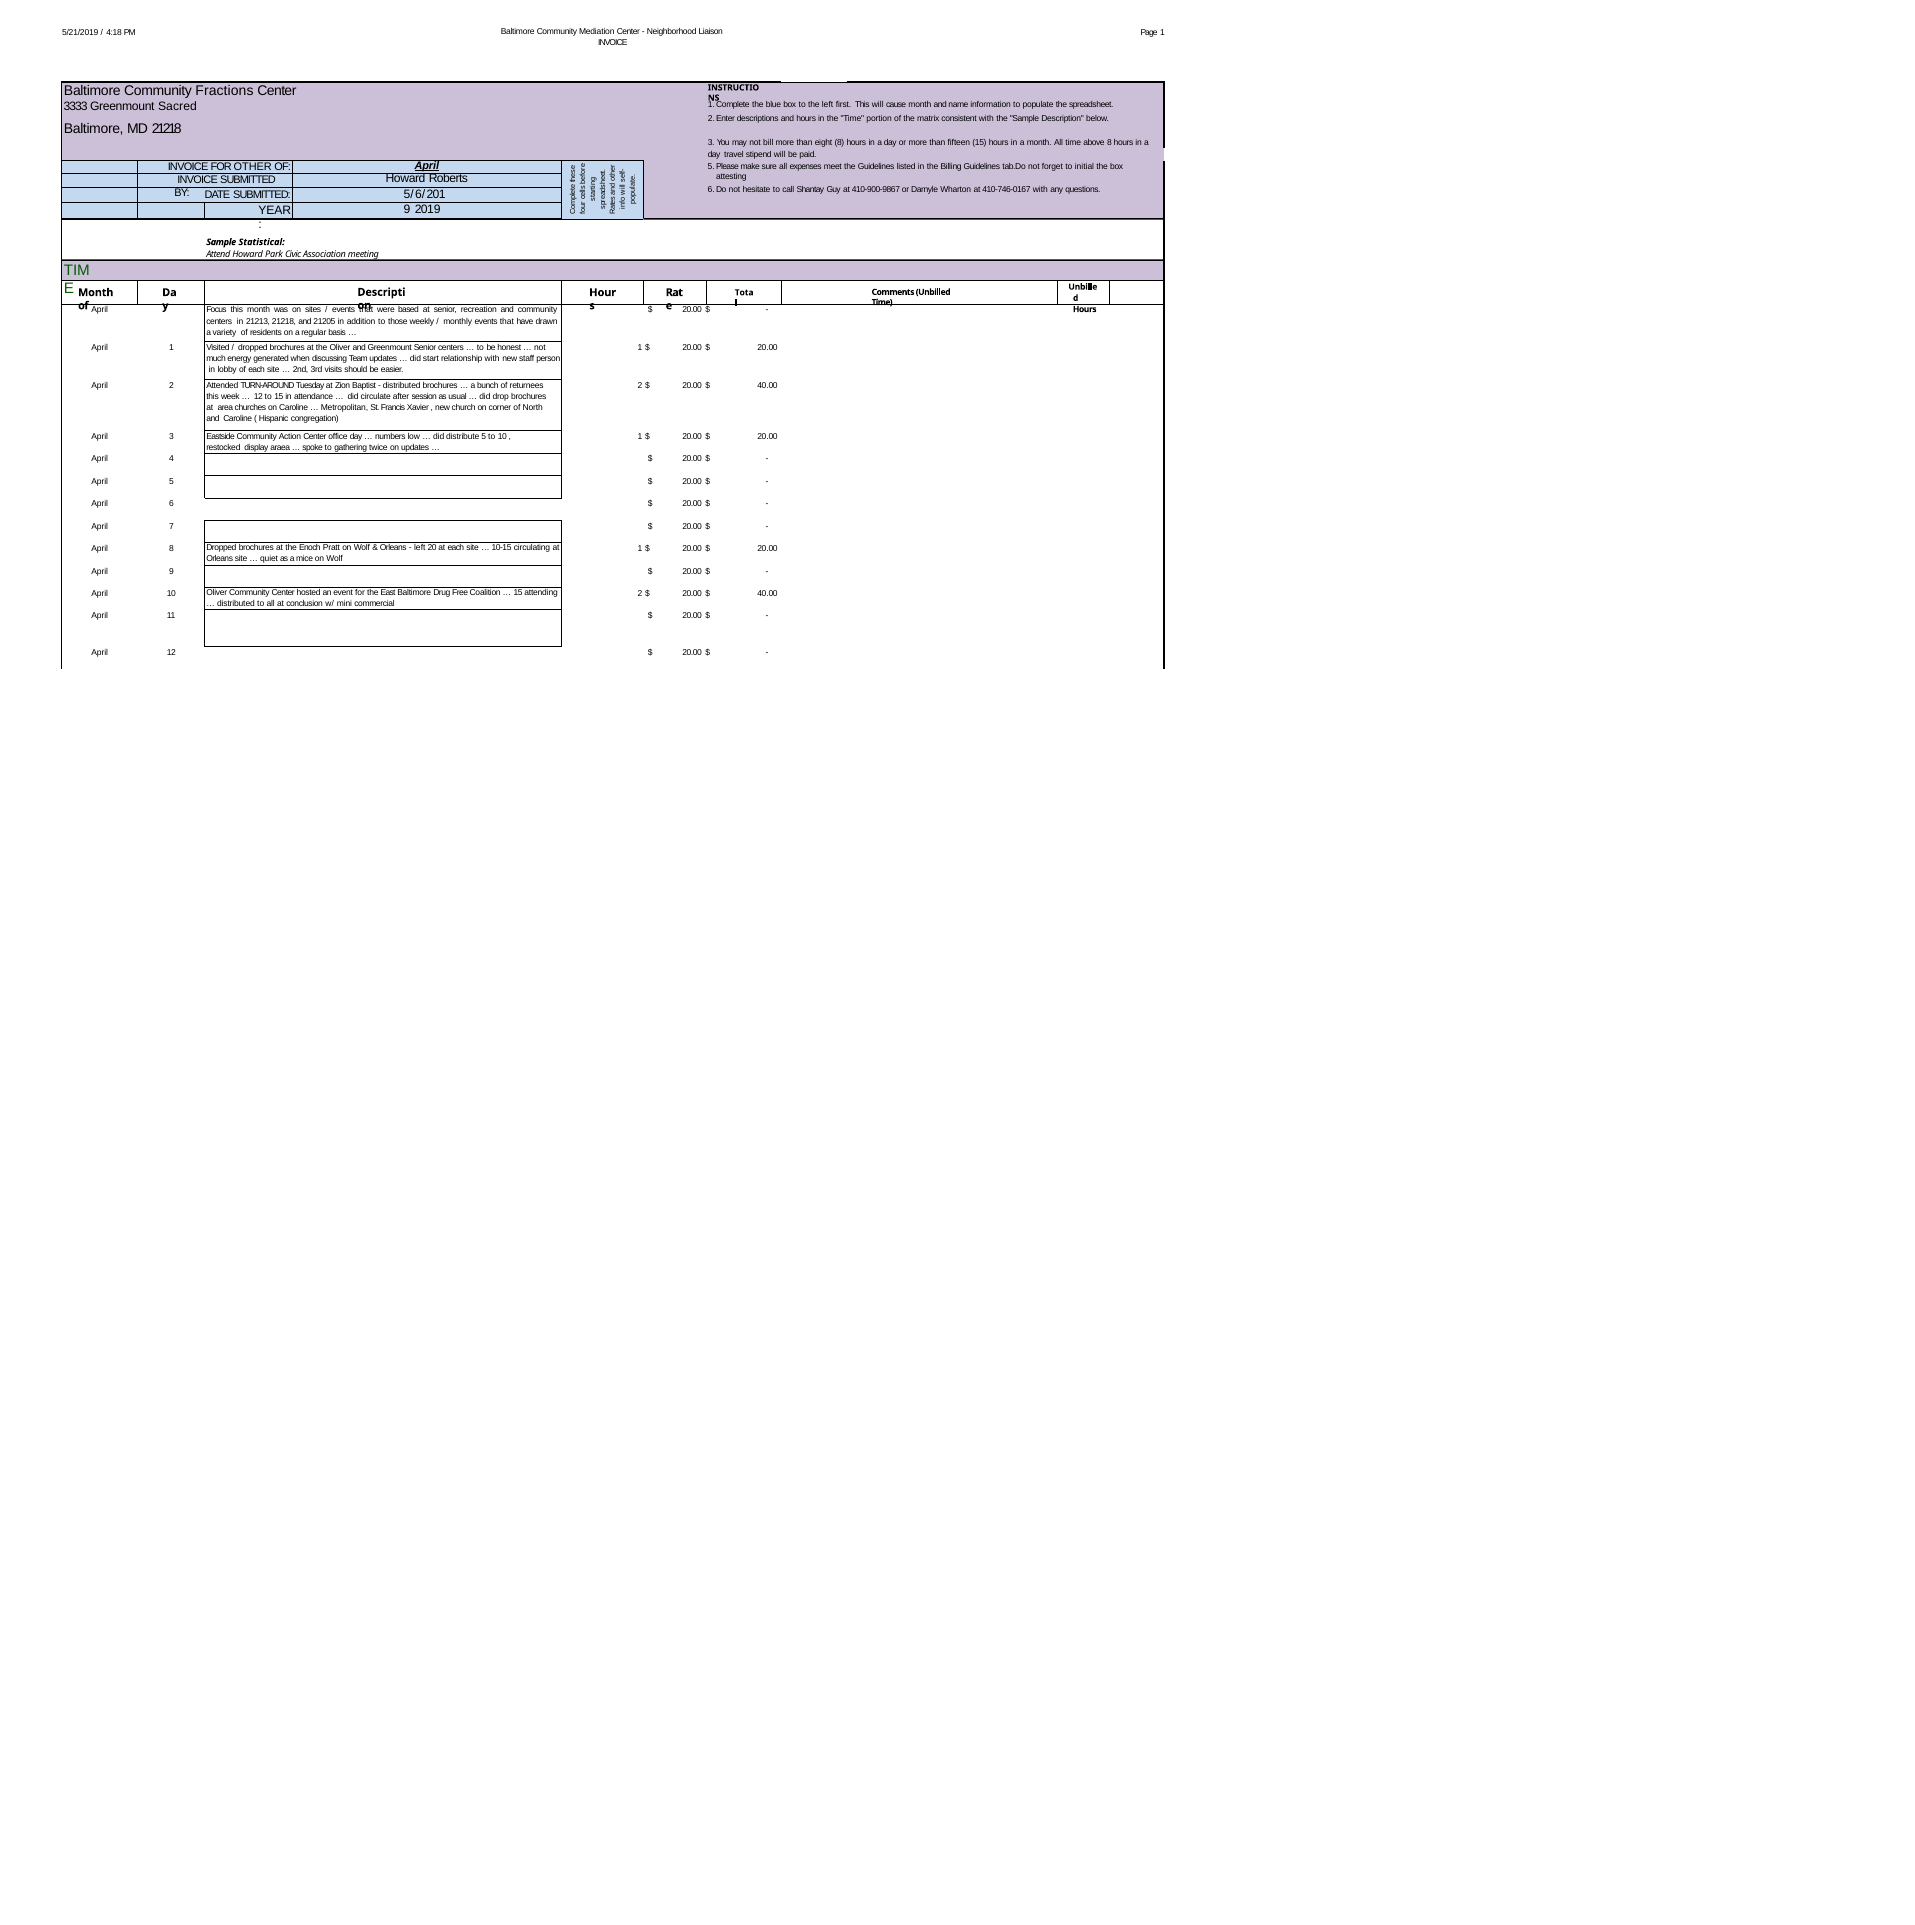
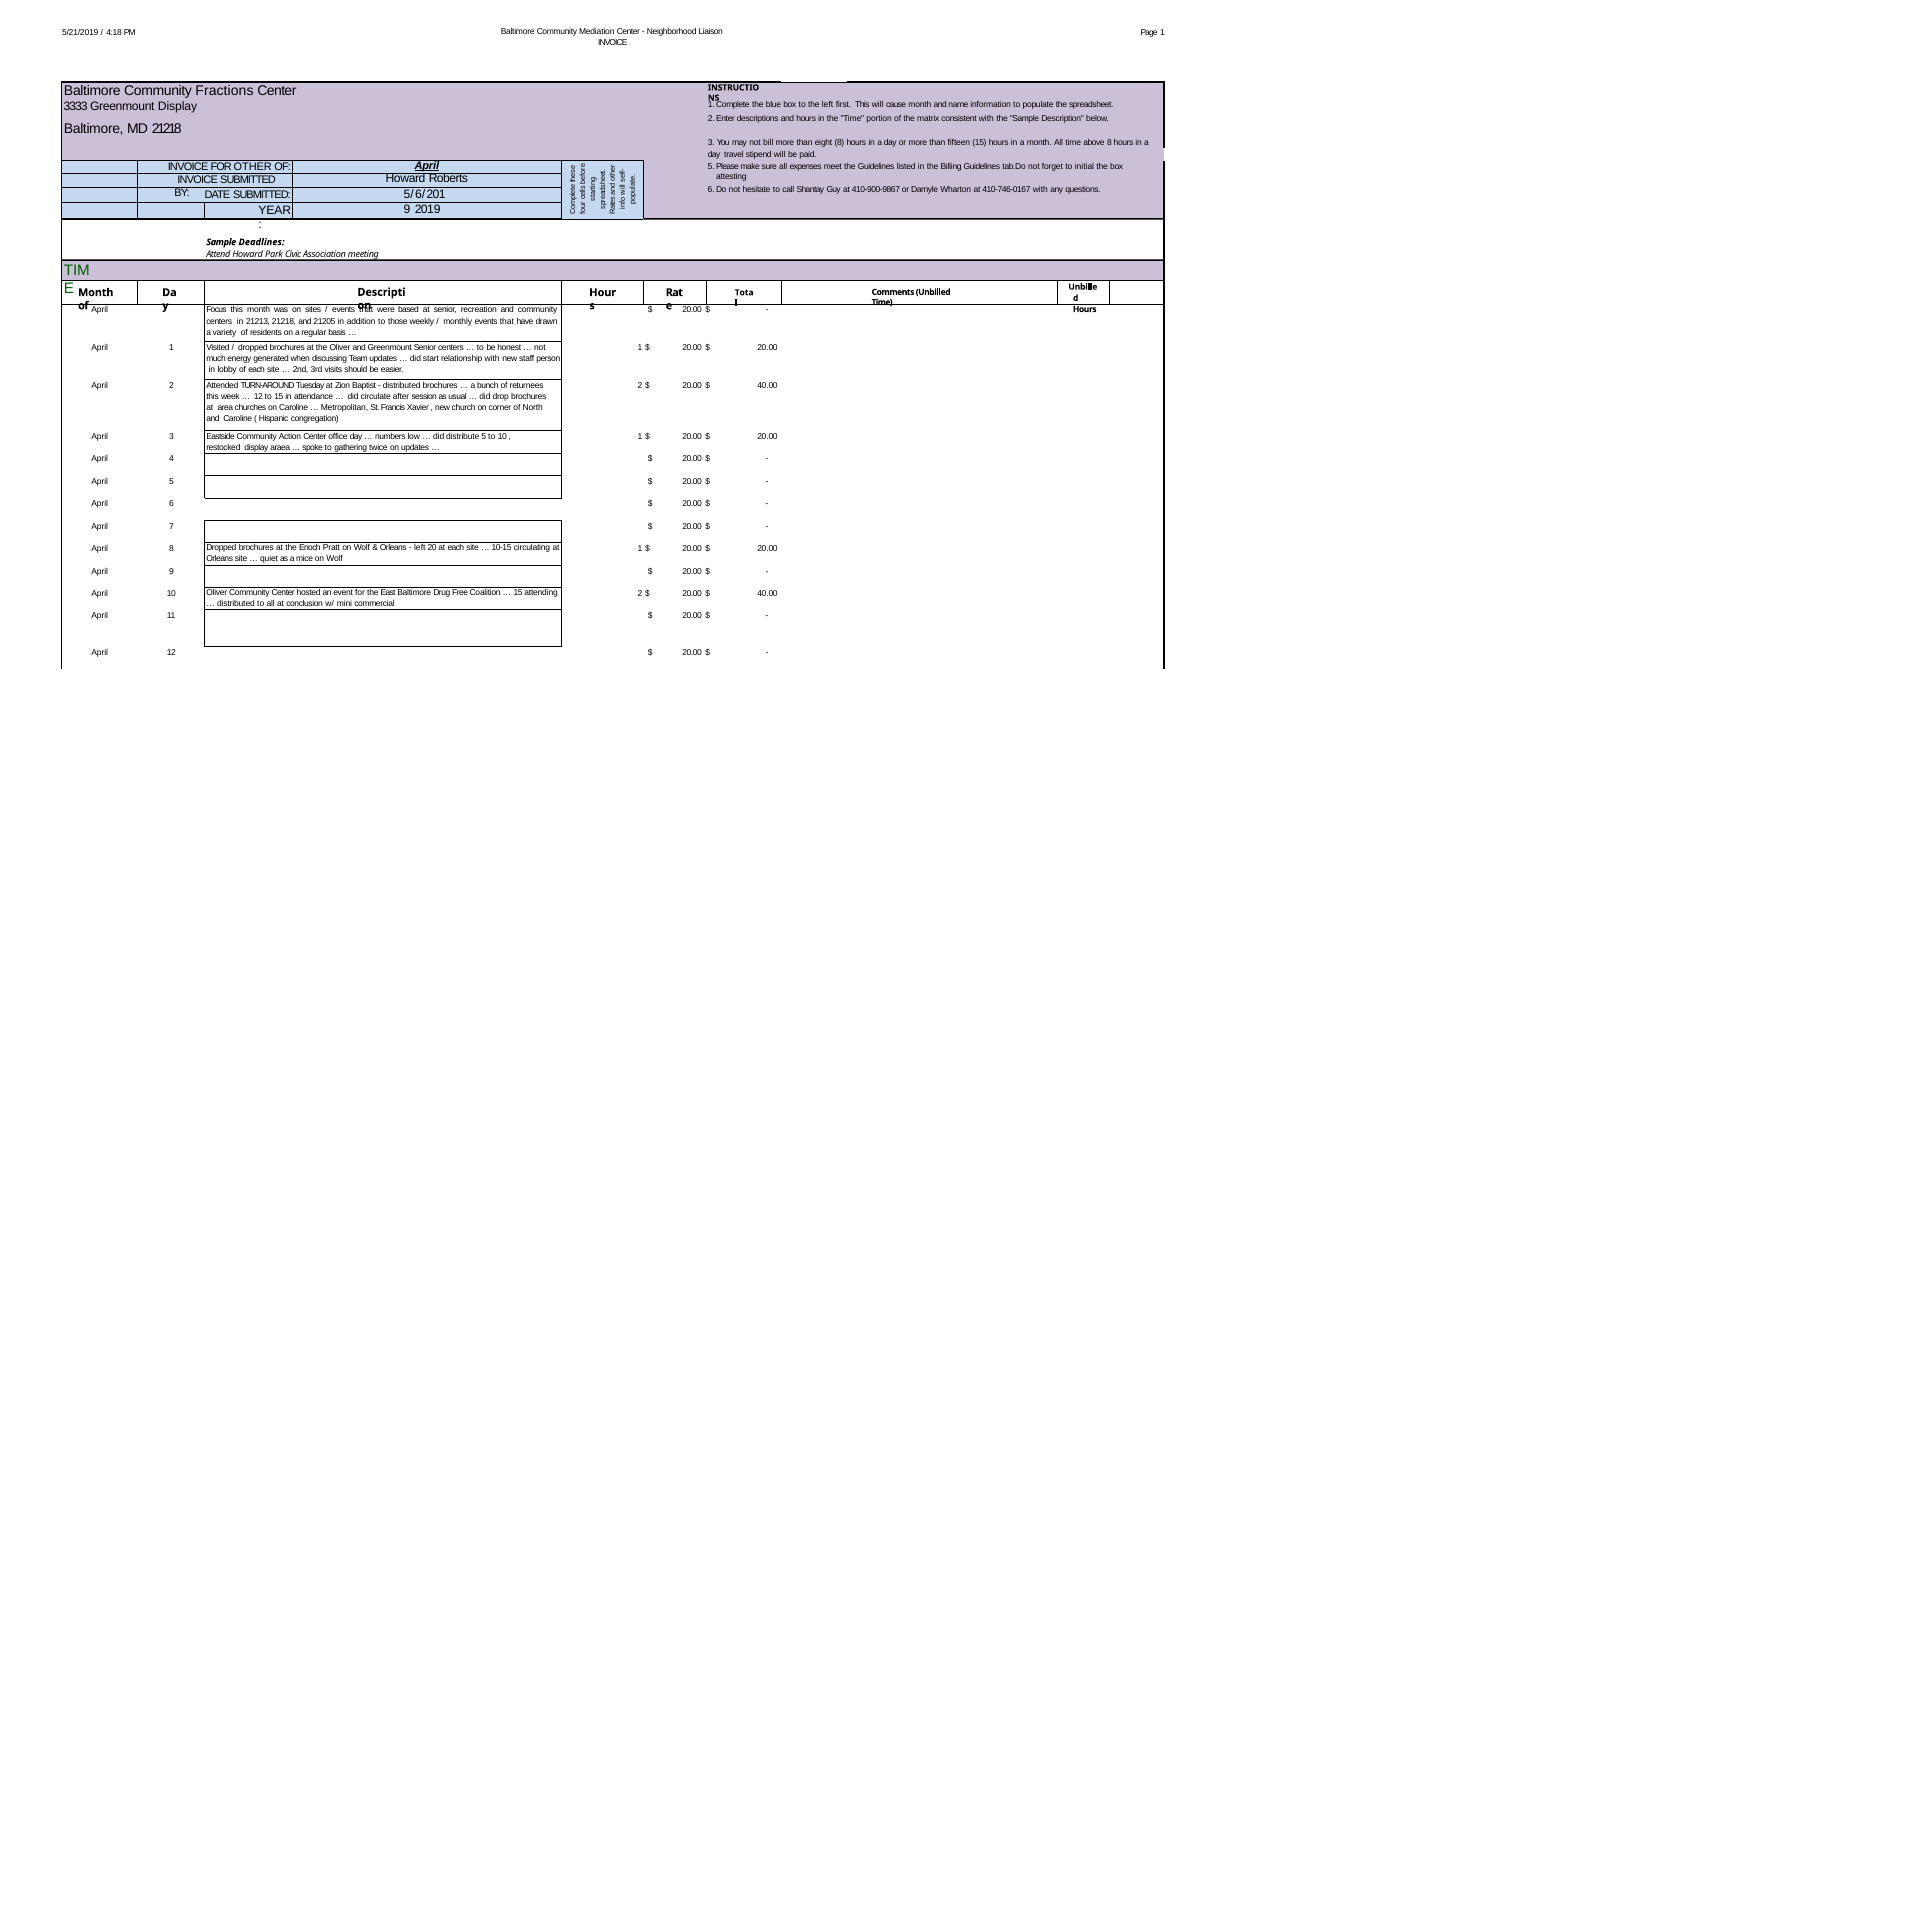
Greenmount Sacred: Sacred -> Display (178, 106)
Statistical: Statistical -> Deadlines (262, 242)
